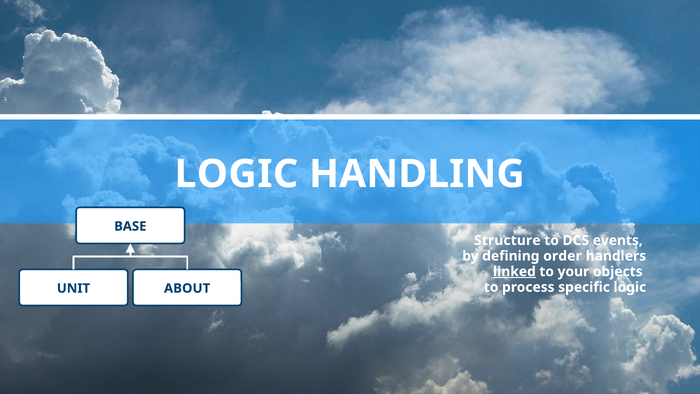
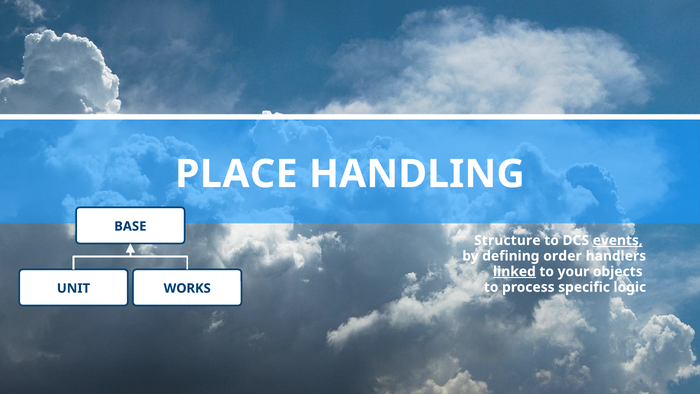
LOGIC: LOGIC -> PLACE (236, 174)
events underline: none -> present (618, 240)
ABOUT: ABOUT -> WORKS (187, 288)
